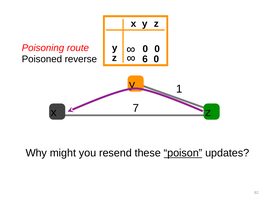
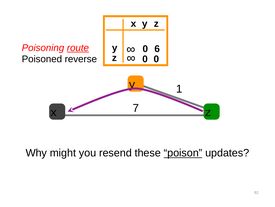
route underline: none -> present (78, 48)
0 0: 0 -> 6 (157, 49)
z 6: 6 -> 0 (145, 59)
